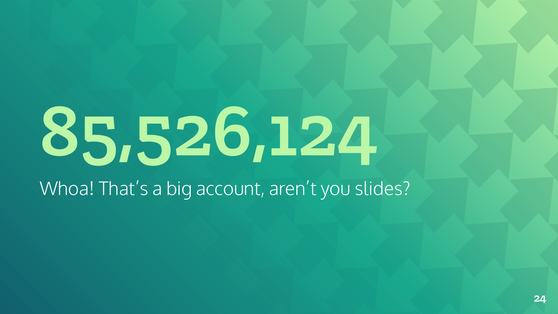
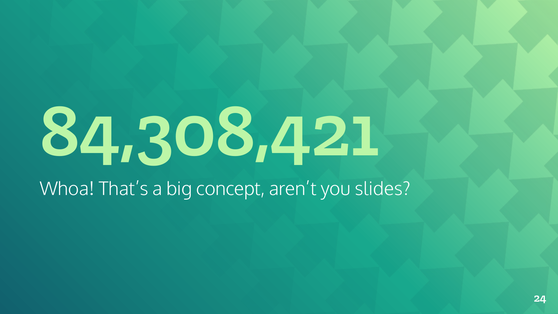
85,526,124: 85,526,124 -> 84,308,421 (210, 131)
account: account -> concept (231, 189)
